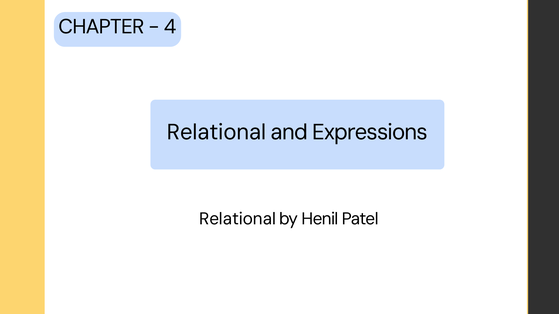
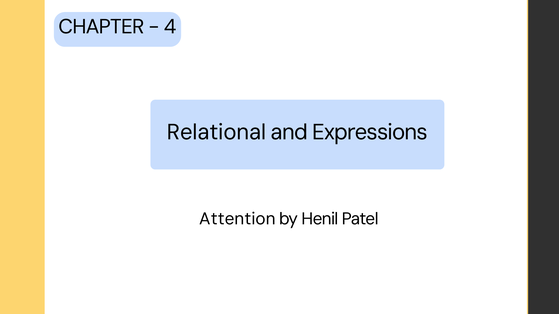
Relational: Relational -> Attention (237, 219)
